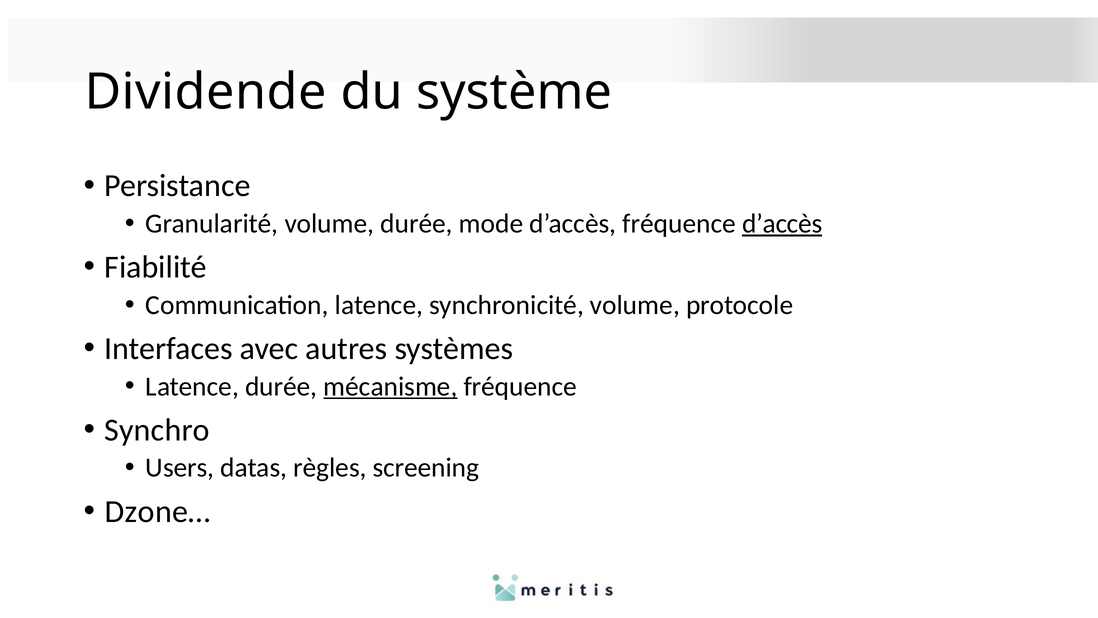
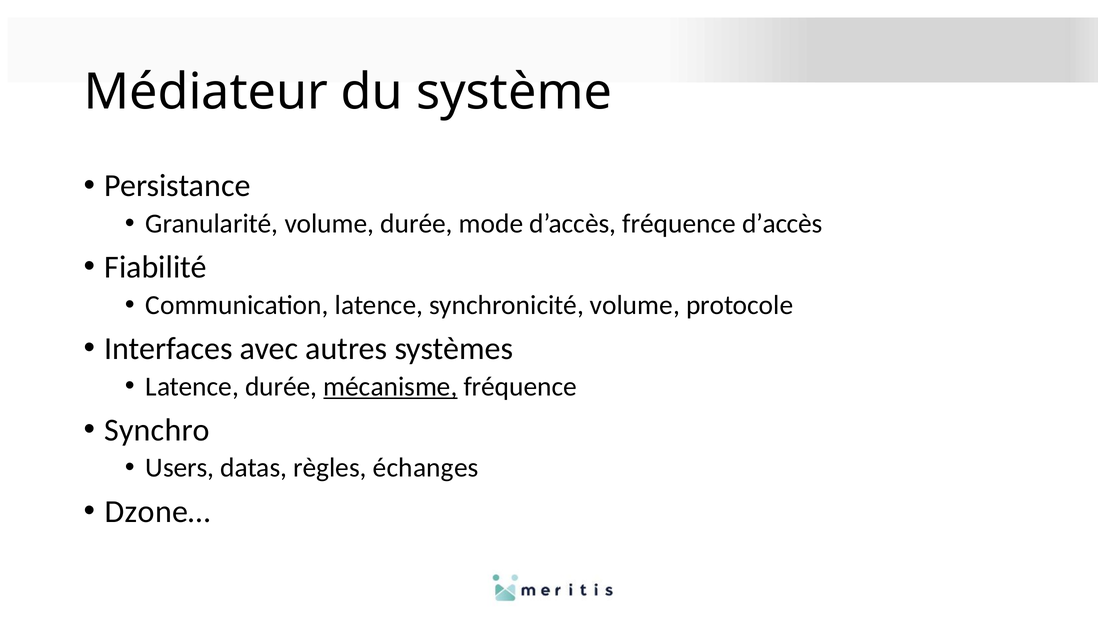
Dividende: Dividende -> Médiateur (206, 92)
d’accès underline: present -> none (782, 223)
screening: screening -> échanges (426, 468)
